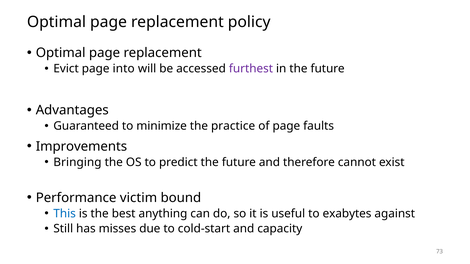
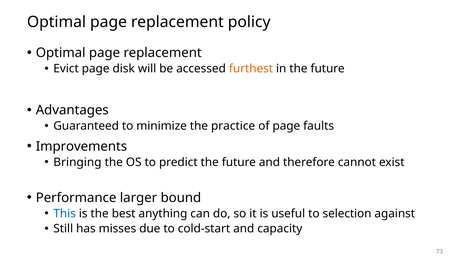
into: into -> disk (124, 69)
furthest colour: purple -> orange (251, 69)
victim: victim -> larger (139, 198)
exabytes: exabytes -> selection (347, 214)
